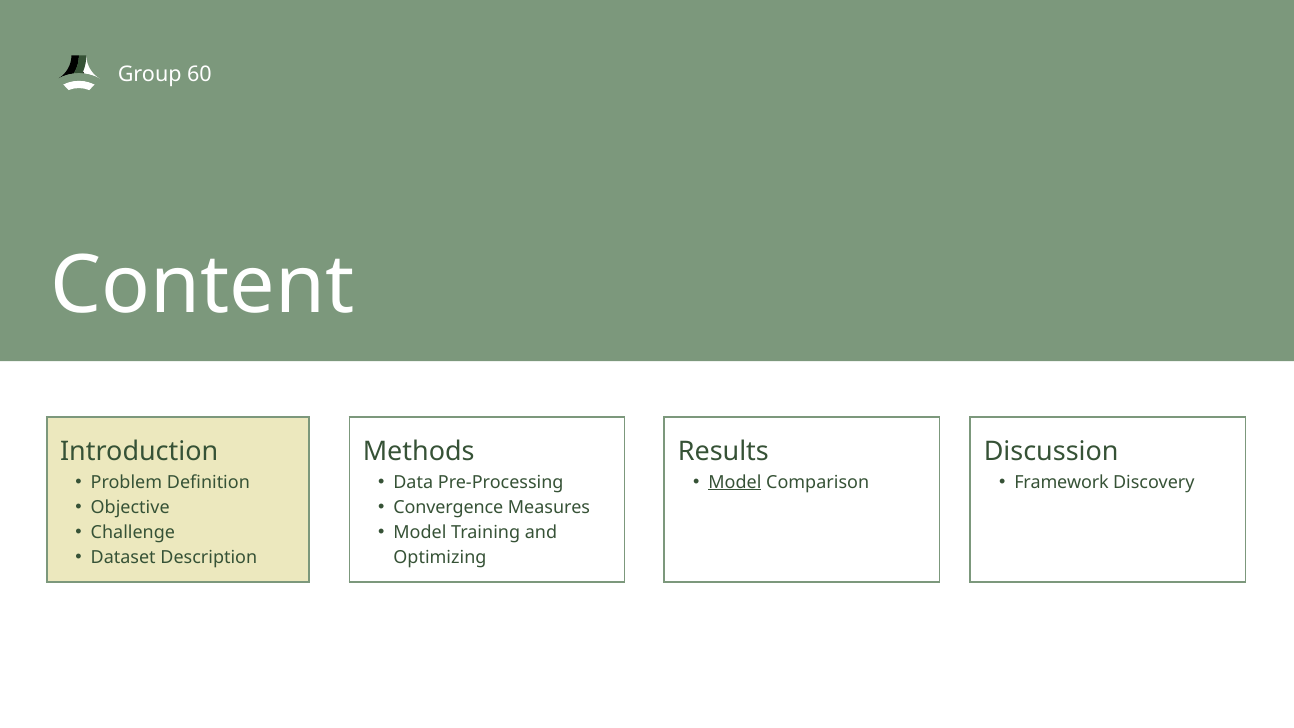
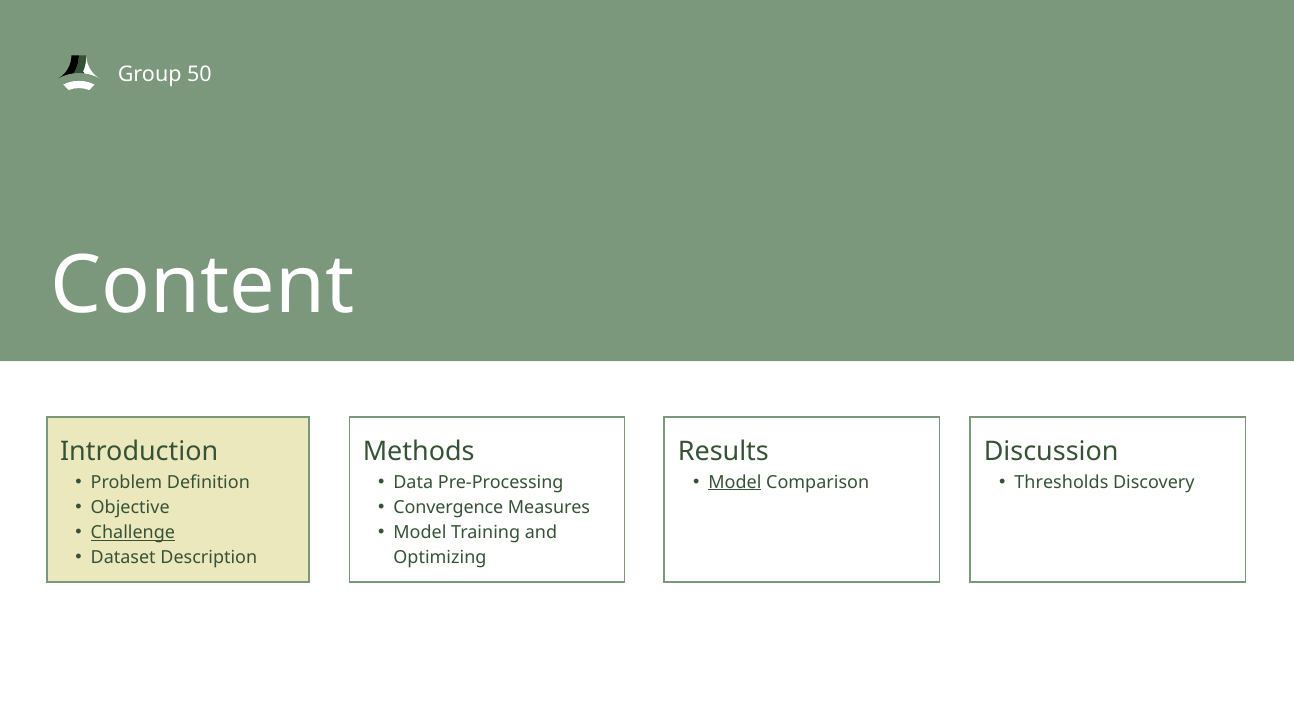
60: 60 -> 50 (199, 74)
Framework: Framework -> Thresholds (1061, 482)
Challenge underline: none -> present (133, 532)
